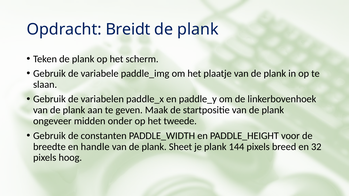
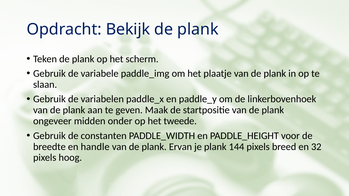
Breidt: Breidt -> Bekijk (128, 29)
Sheet: Sheet -> Ervan (180, 147)
